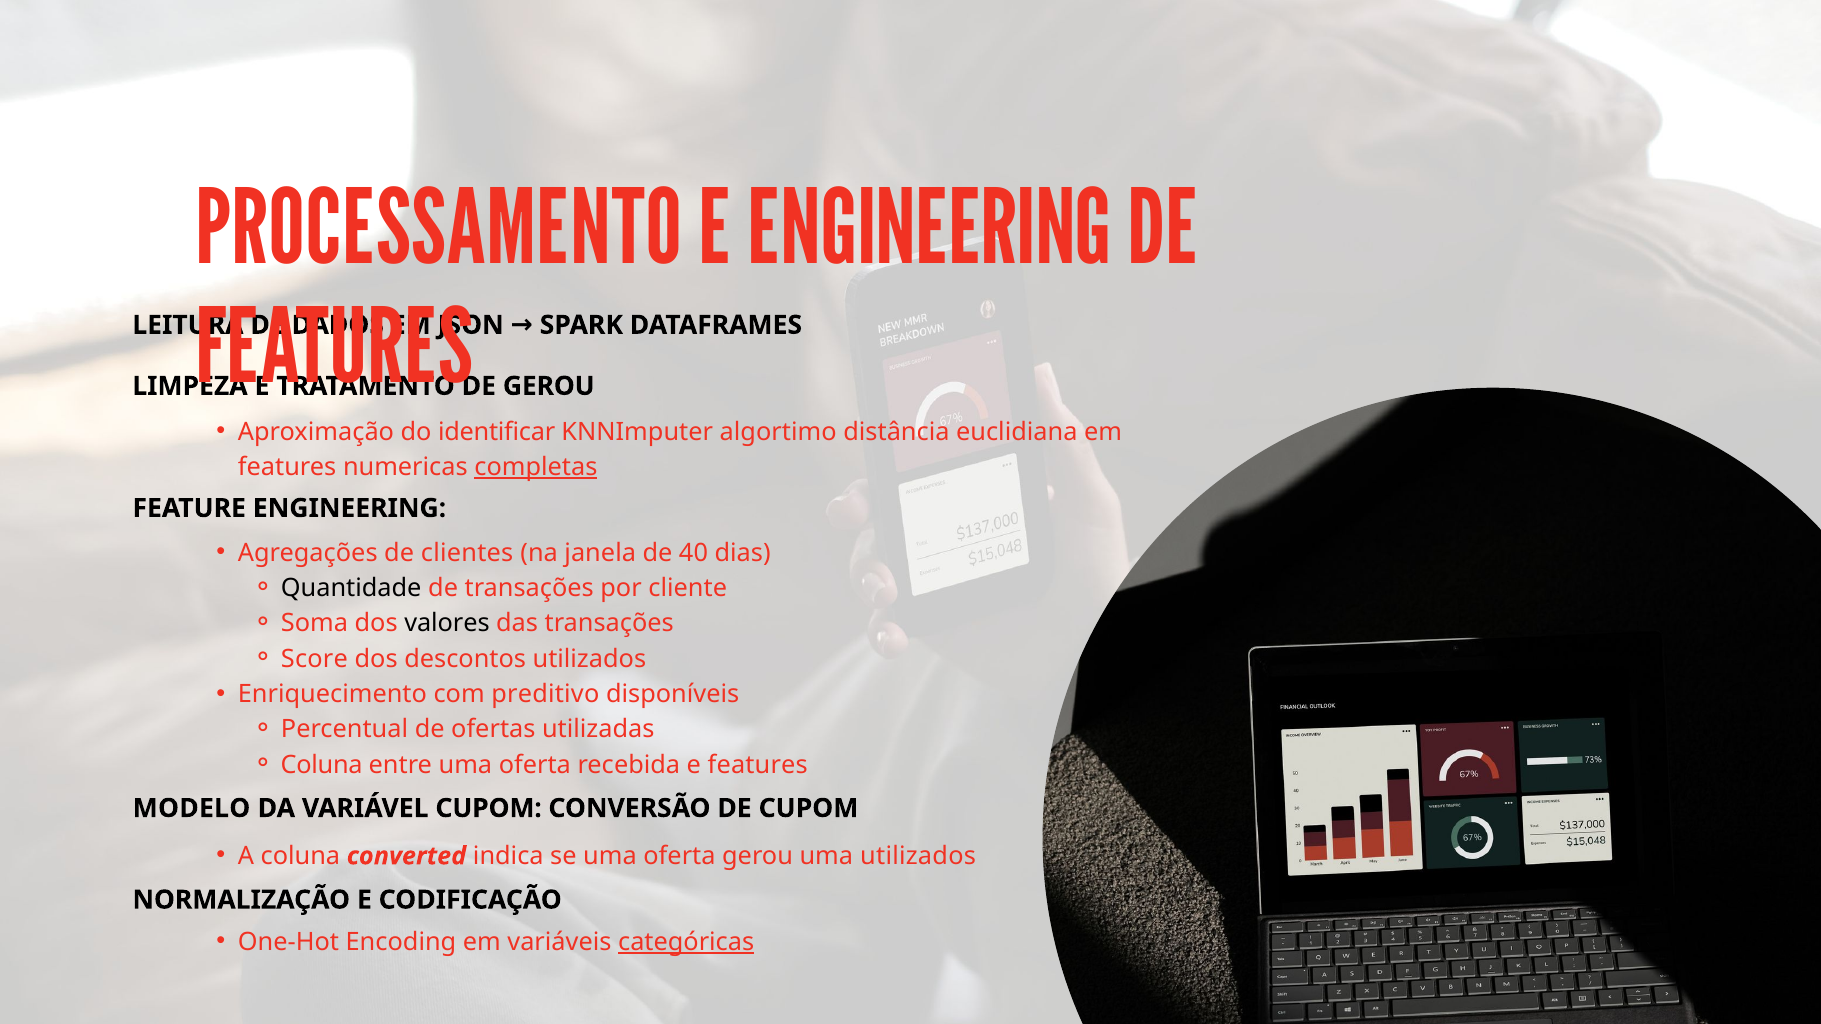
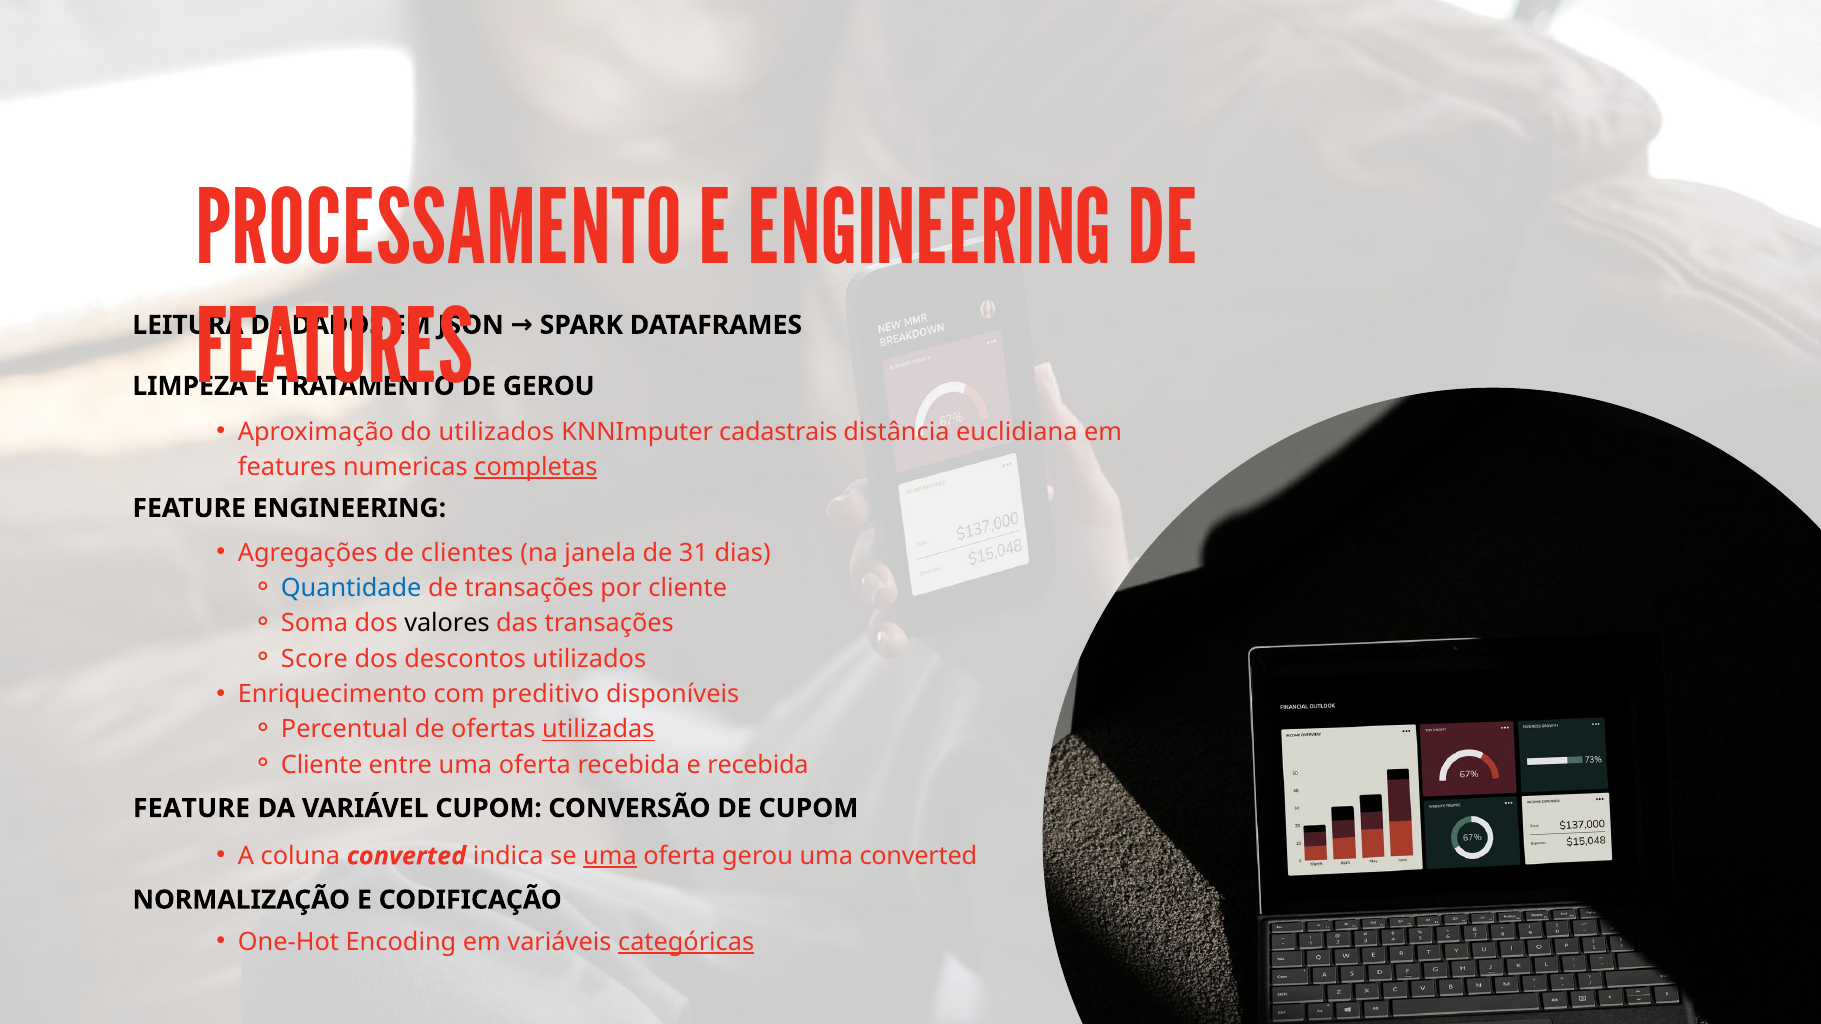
do identificar: identificar -> utilizados (496, 432)
algortimo: algortimo -> cadastrais (778, 432)
40: 40 -> 31 (693, 553)
Quantidade colour: black -> blue (351, 588)
utilizadas underline: none -> present (598, 730)
Coluna: Coluna -> Cliente (322, 765)
e features: features -> recebida (758, 765)
MODELO: MODELO -> FEATURE (191, 808)
uma underline: none -> present (610, 856)
uma utilizados: utilizados -> converted (918, 856)
